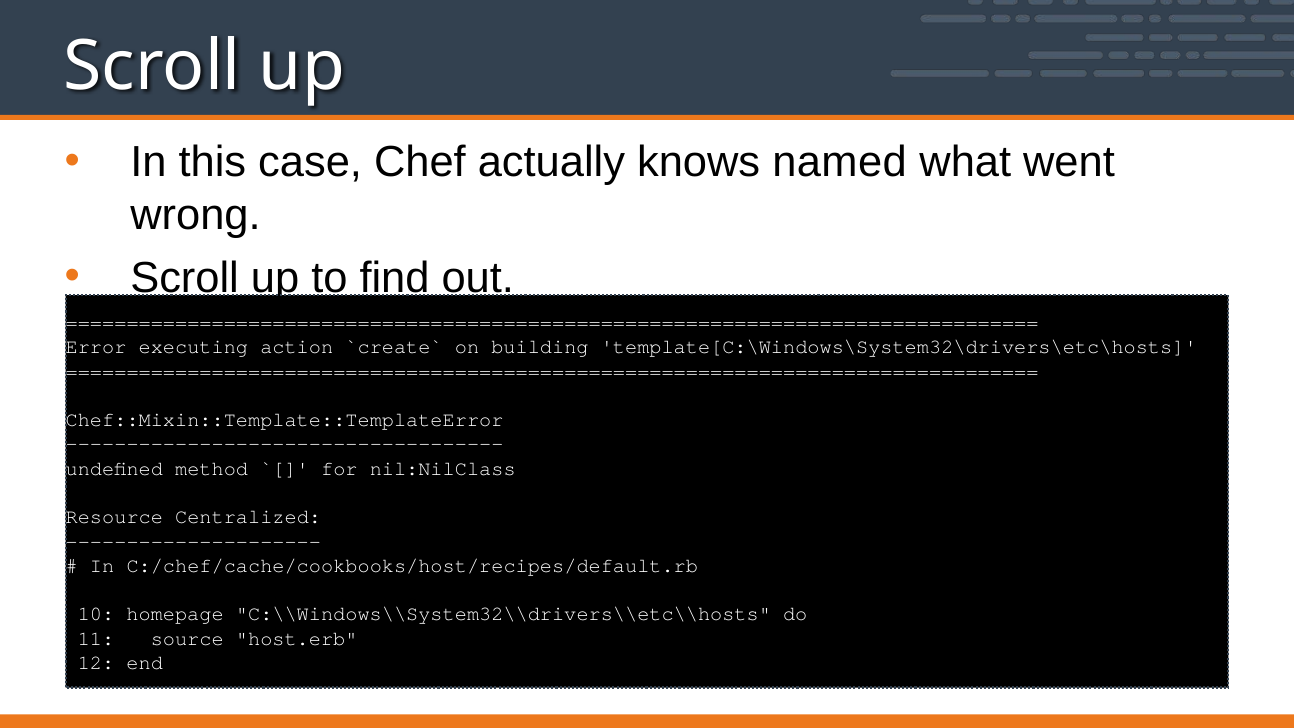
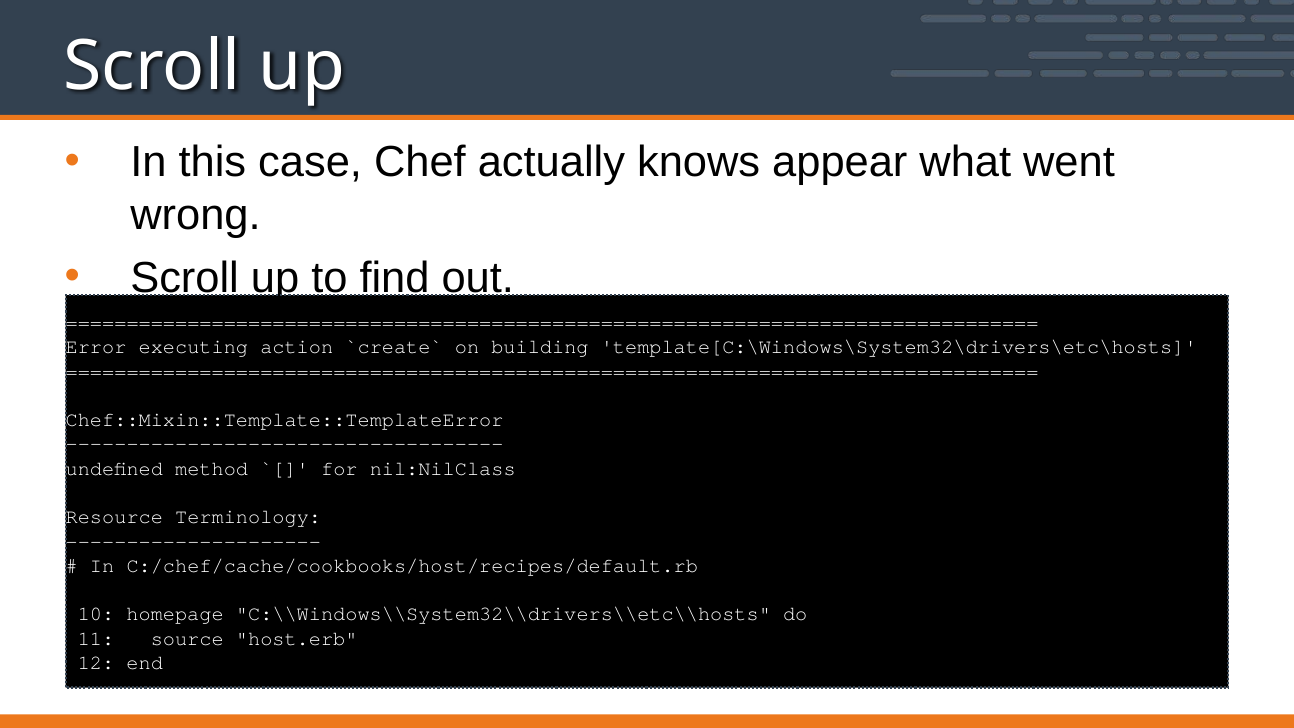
named: named -> appear (840, 163)
Centralized: Centralized -> Terminology (248, 517)
